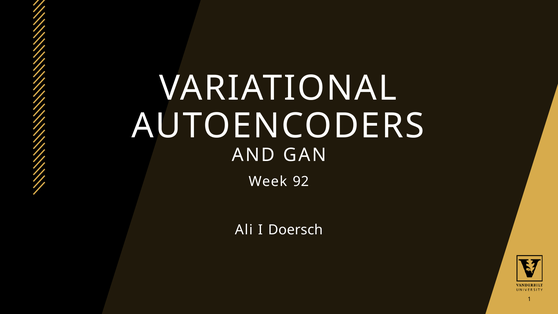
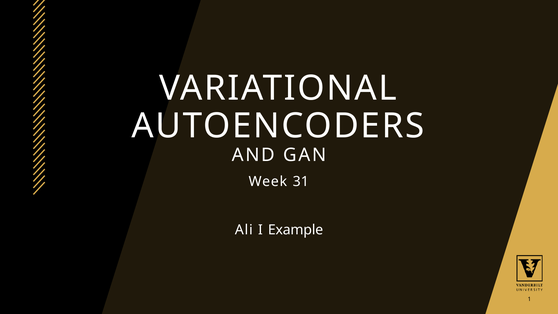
92: 92 -> 31 (301, 181)
Doersch: Doersch -> Example (296, 230)
